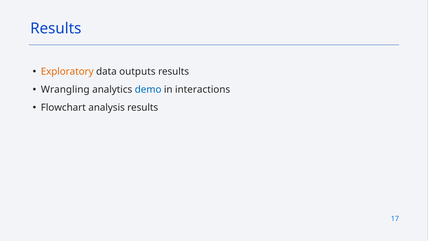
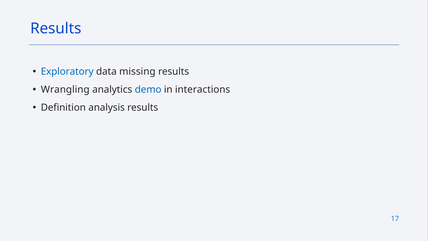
Exploratory colour: orange -> blue (67, 72)
outputs: outputs -> missing (137, 72)
Flowchart: Flowchart -> Definition (63, 108)
